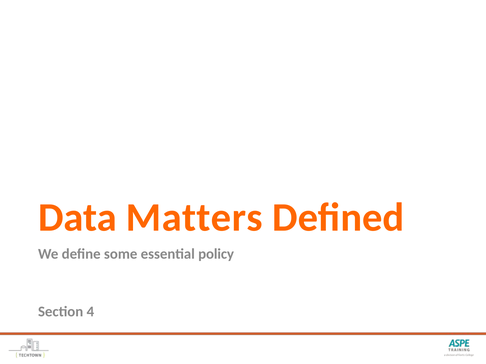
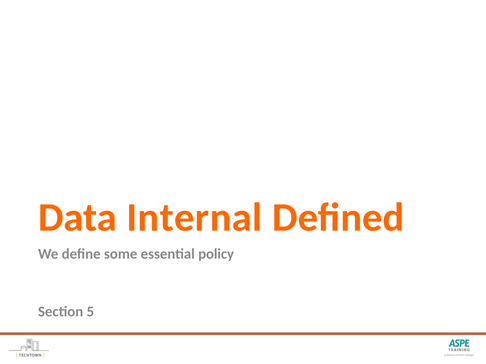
Matters: Matters -> Internal (194, 218)
4: 4 -> 5 (90, 312)
